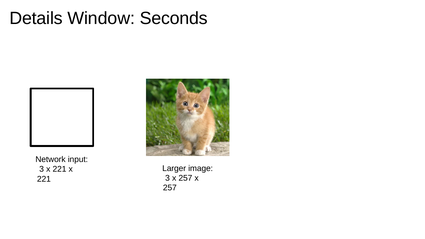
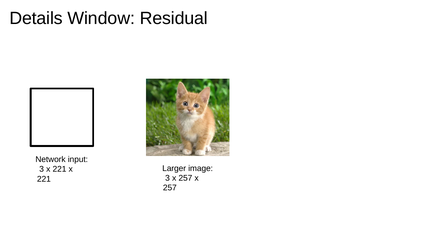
Seconds: Seconds -> Residual (174, 18)
